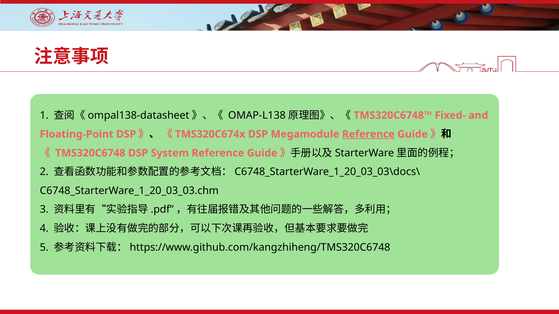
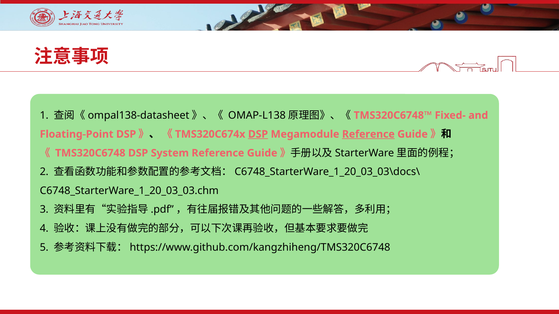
DSP underline: none -> present (258, 134)
